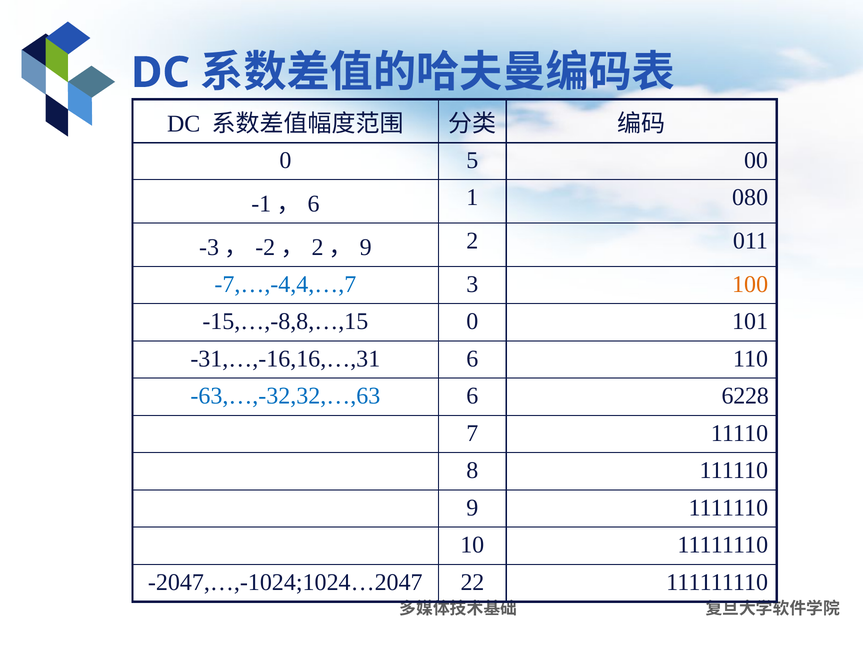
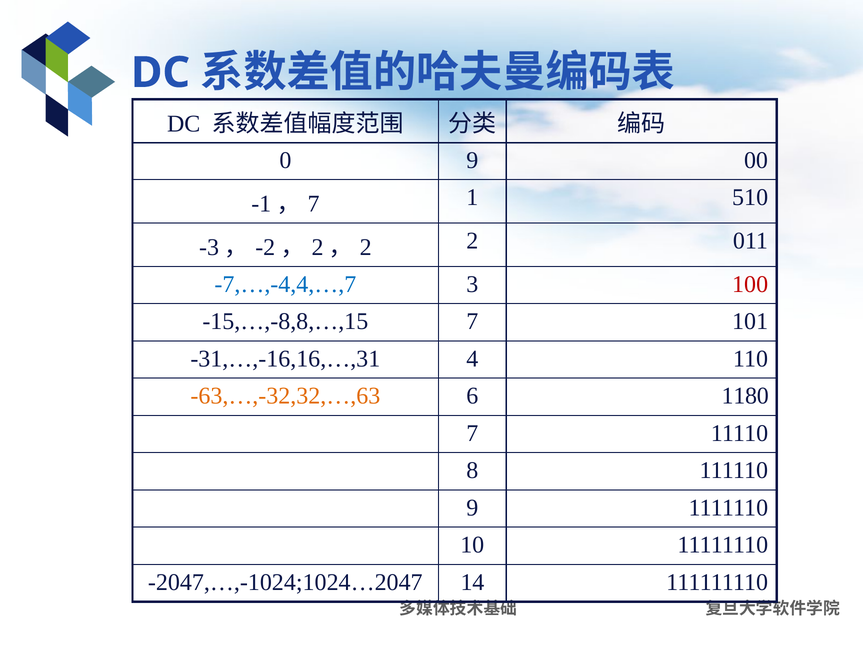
0 5: 5 -> 9 (472, 161)
6: 6 -> 7 (314, 204)
080: 080 -> 510 (750, 197)
9: 9 -> 2 (366, 247)
100 colour: orange -> red (750, 284)
-15,…,-8,8,…,15 0: 0 -> 7 (472, 322)
-31,…,-16,16,…,31 6: 6 -> 4 (472, 359)
-63,…,-32,32,…,63 colour: blue -> orange (285, 396)
6228: 6228 -> 1180 (745, 396)
22: 22 -> 14 (472, 582)
